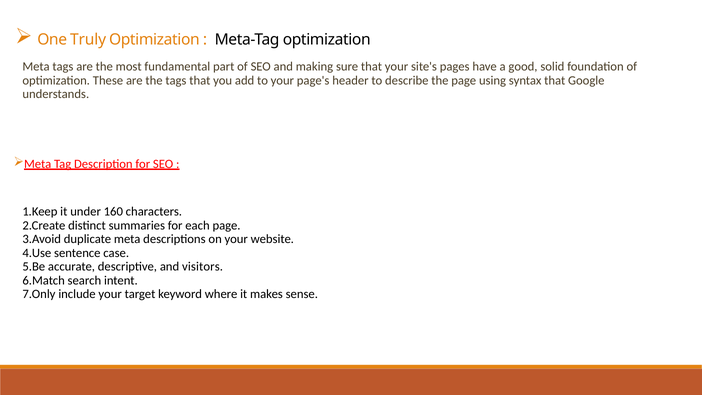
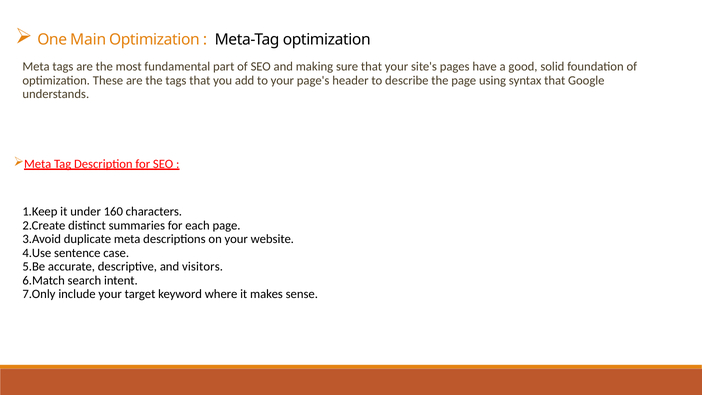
Truly: Truly -> Main (88, 39)
